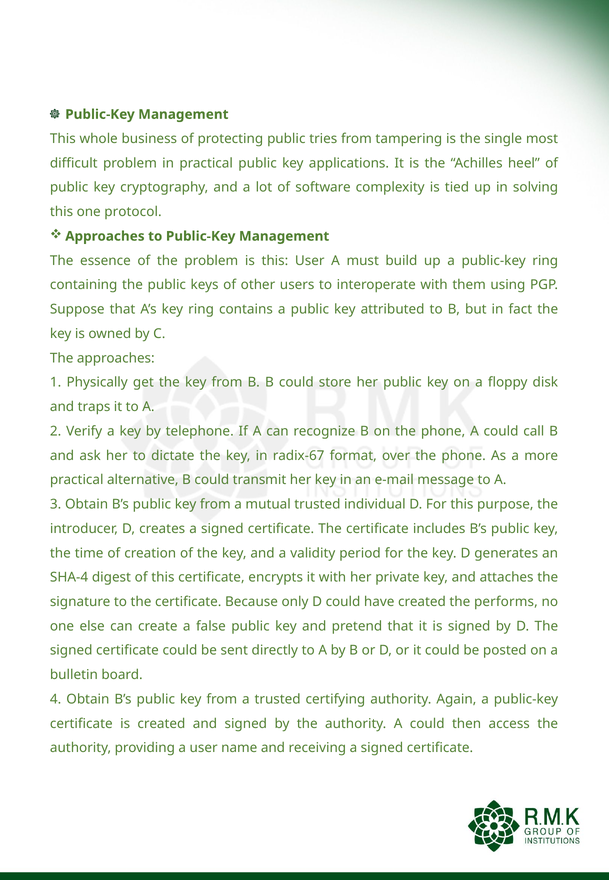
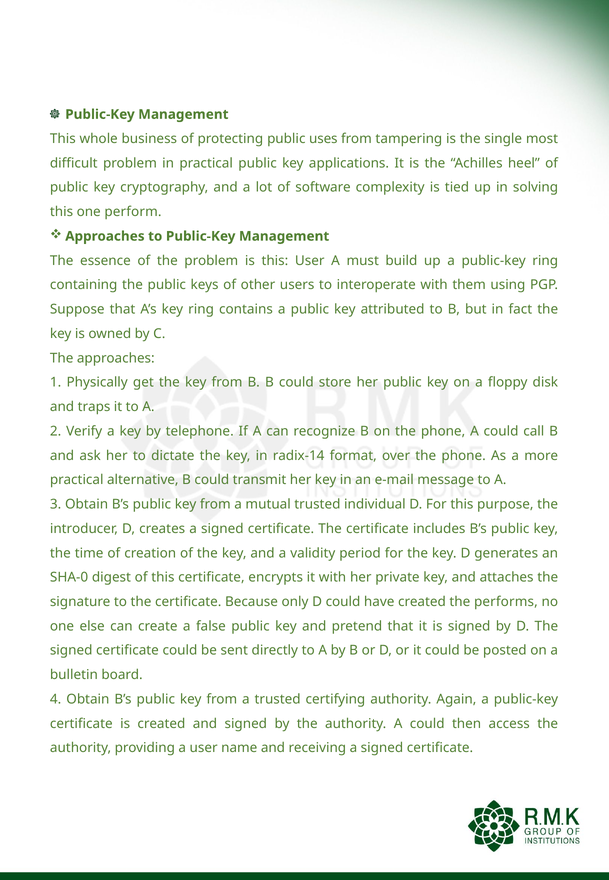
tries: tries -> uses (323, 139)
protocol: protocol -> perform (133, 212)
radix-67: radix-67 -> radix-14 (299, 455)
SHA-4: SHA-4 -> SHA-0 (69, 577)
